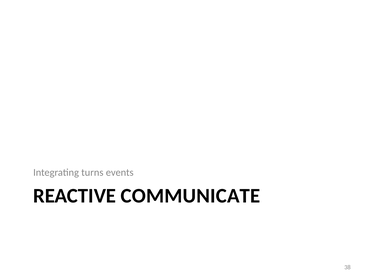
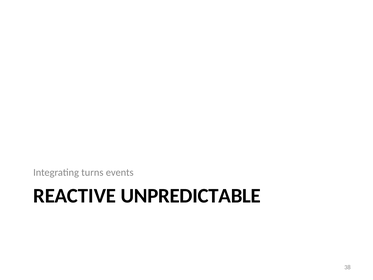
COMMUNICATE: COMMUNICATE -> UNPREDICTABLE (191, 196)
